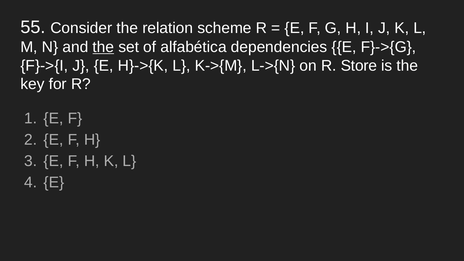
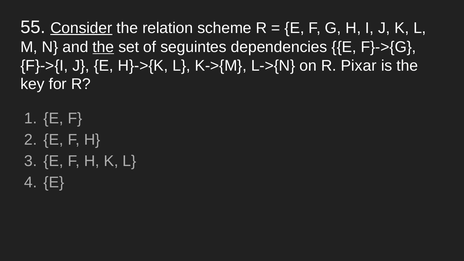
Consider underline: none -> present (81, 28)
alfabética: alfabética -> seguintes (194, 47)
Store: Store -> Pixar (359, 66)
